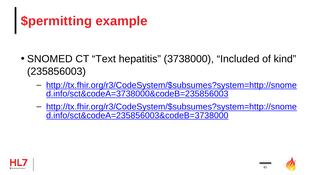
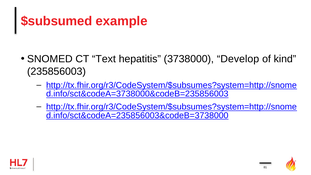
$permitting: $permitting -> $subsumed (57, 21)
Included: Included -> Develop (238, 59)
